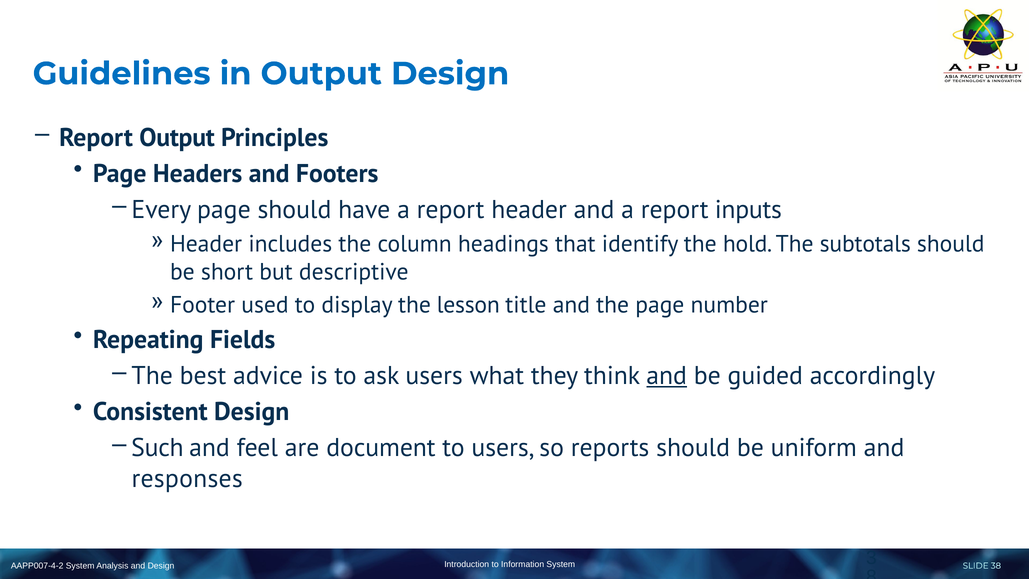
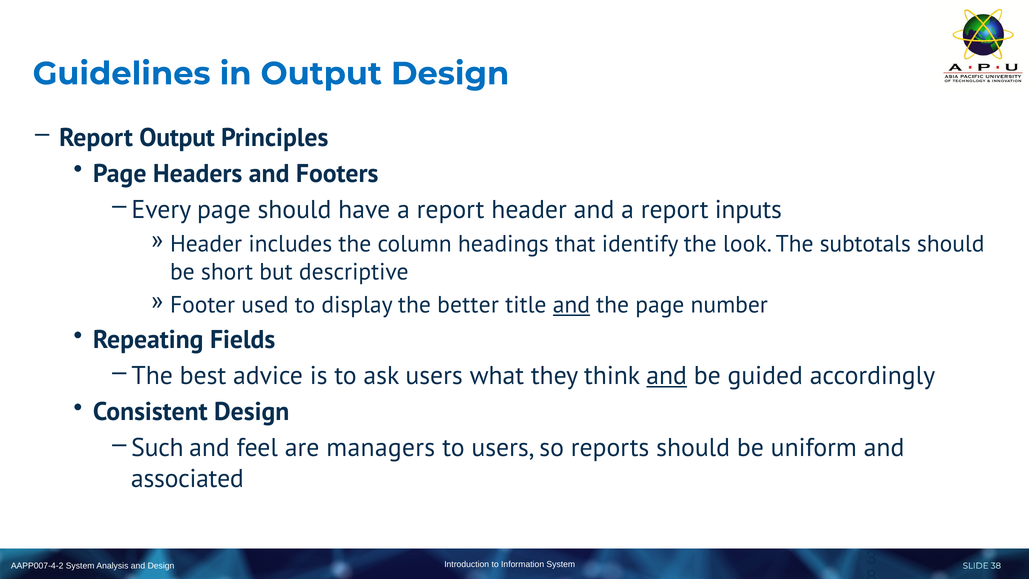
hold: hold -> look (747, 244)
lesson: lesson -> better (468, 305)
and underline: none -> present (571, 305)
document: document -> managers (381, 448)
responses: responses -> associated (187, 479)
